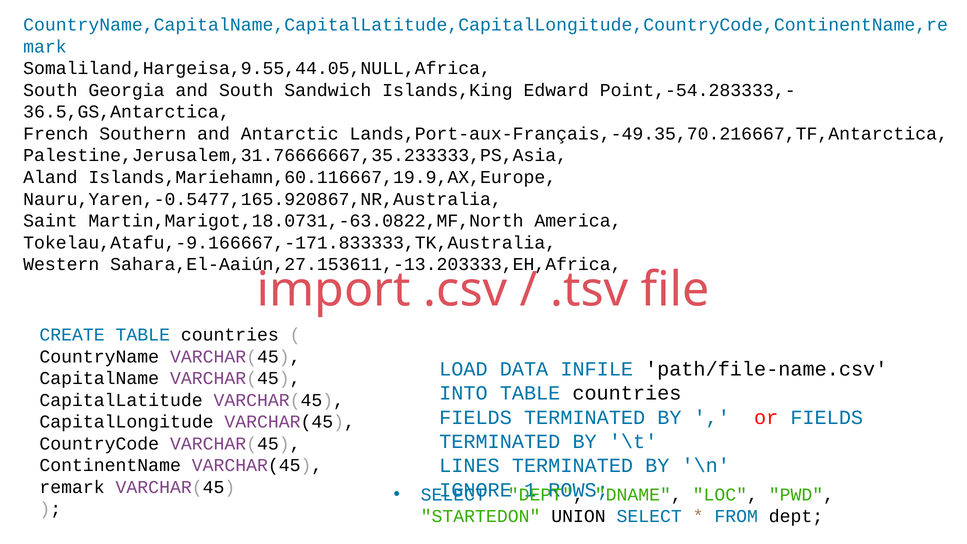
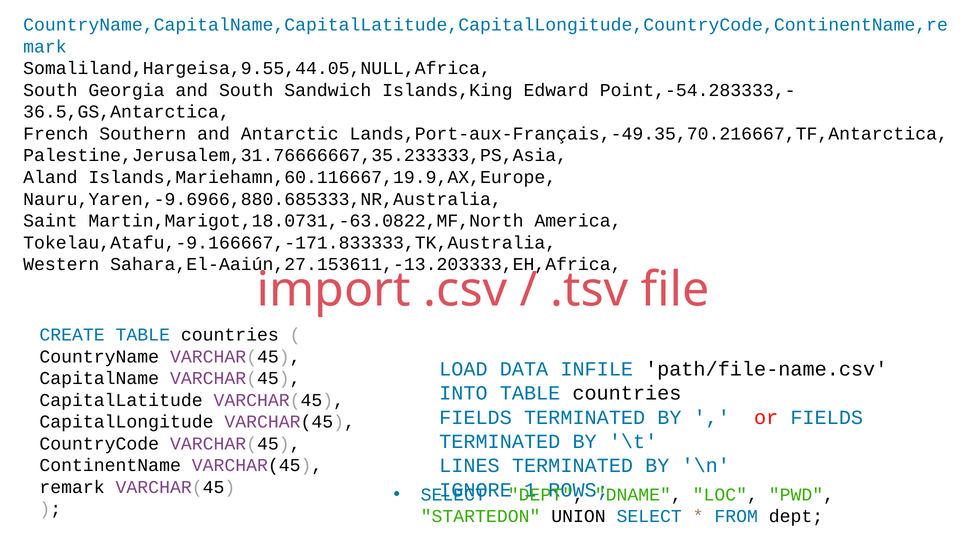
Nauru,Yaren,-0.5477,165.920867,NR,Australia: Nauru,Yaren,-0.5477,165.920867,NR,Australia -> Nauru,Yaren,-9.6966,880.685333,NR,Australia (263, 199)
